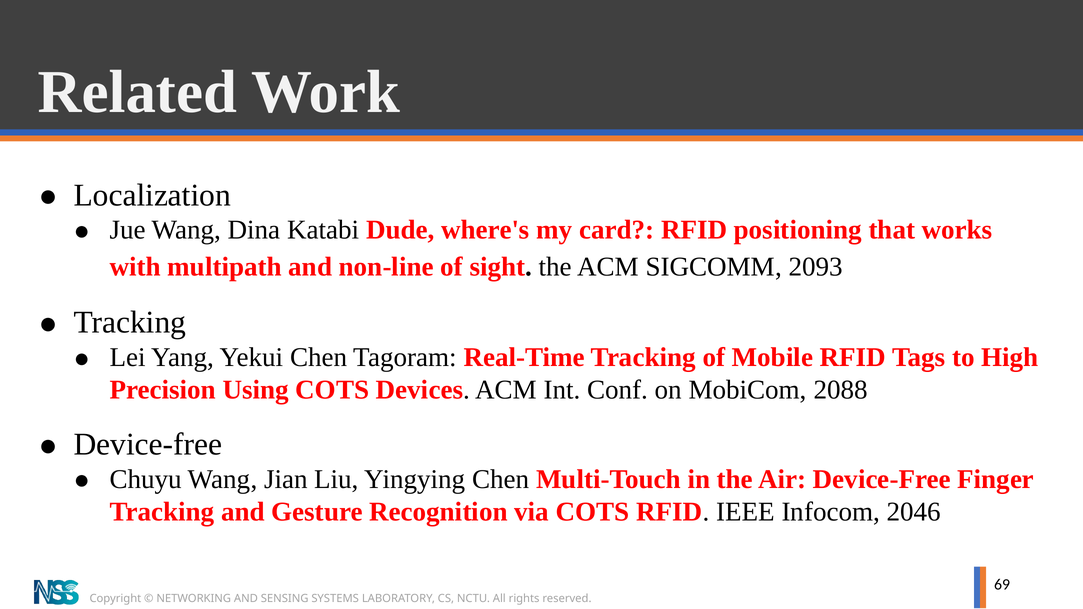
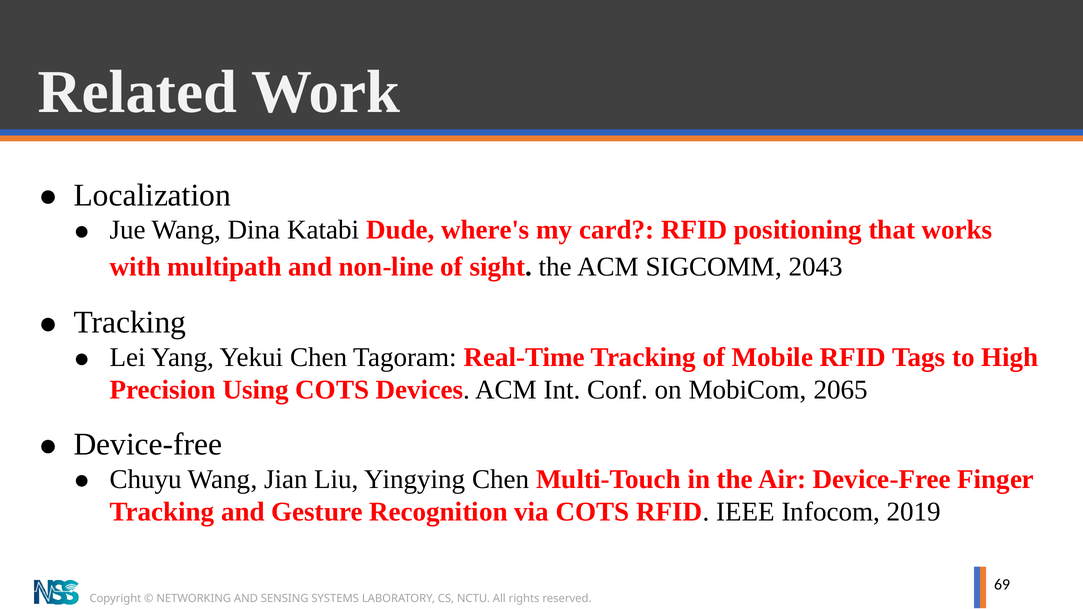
2093: 2093 -> 2043 (816, 267)
2088: 2088 -> 2065 (841, 390)
2046: 2046 -> 2019 (914, 512)
